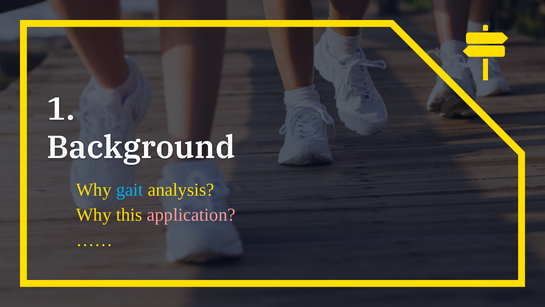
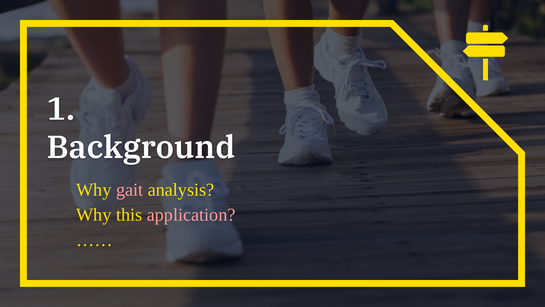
gait colour: light blue -> pink (130, 190)
